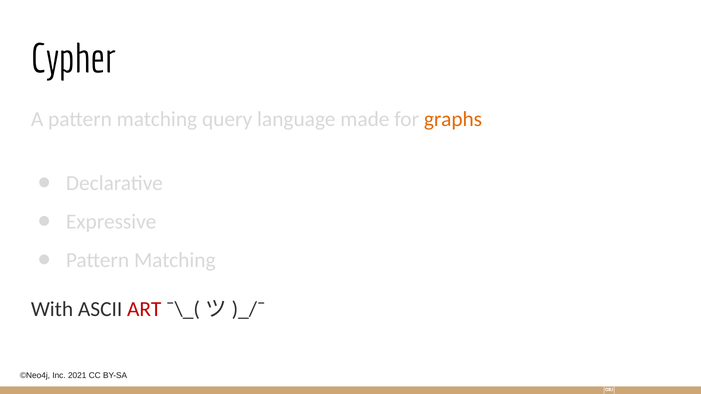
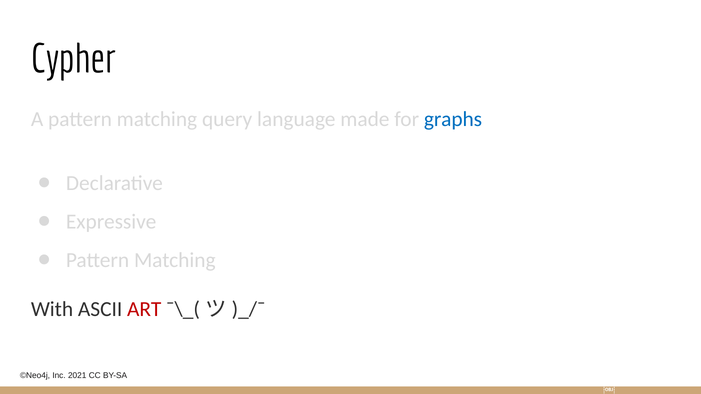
graphs colour: orange -> blue (453, 119)
